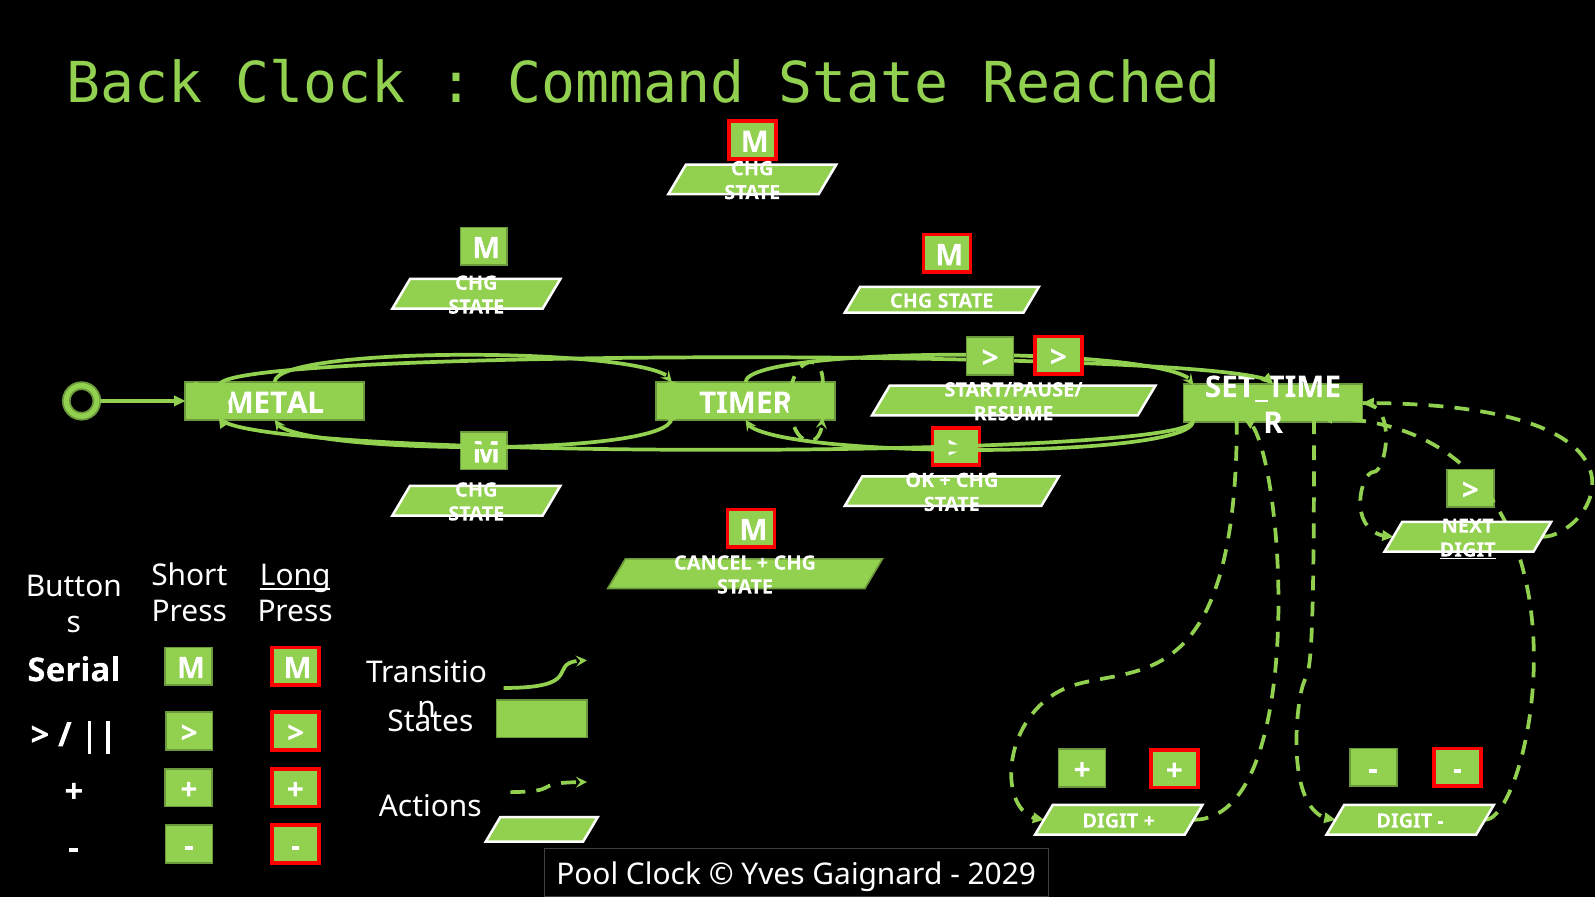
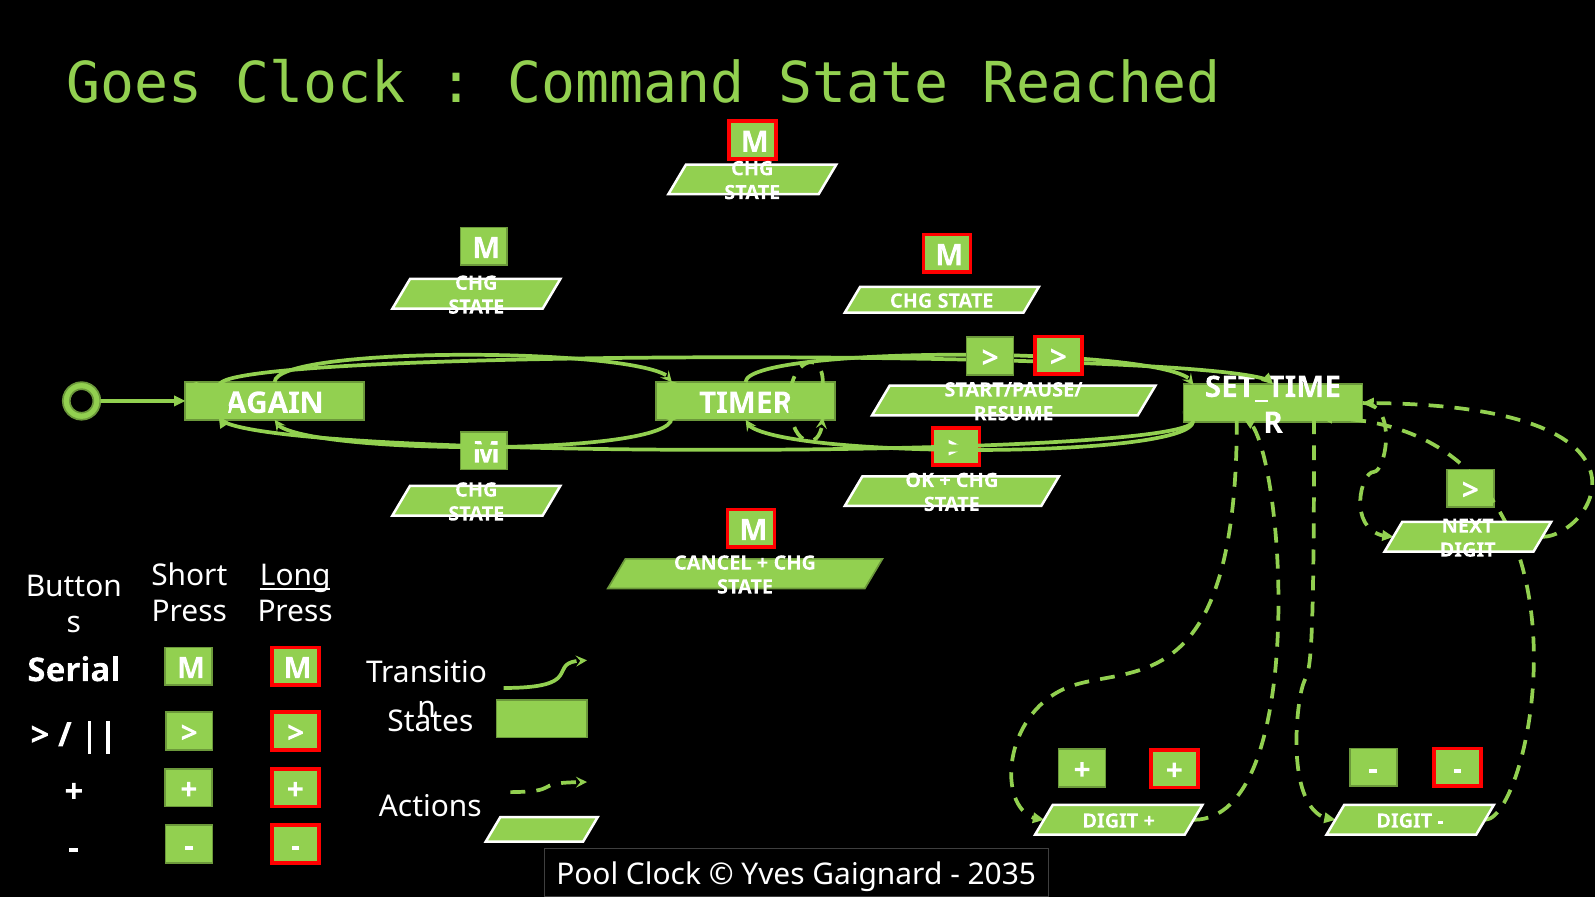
Back: Back -> Goes (134, 84)
METAL: METAL -> AGAIN (275, 403)
DIGIT underline: present -> none (1468, 550)
2029: 2029 -> 2035 (1002, 875)
